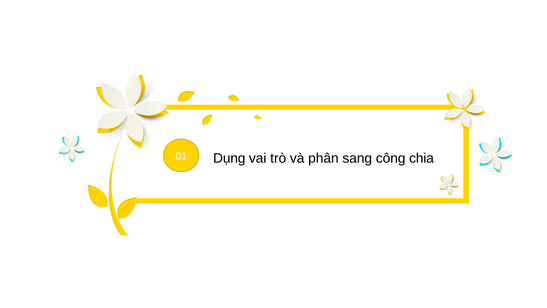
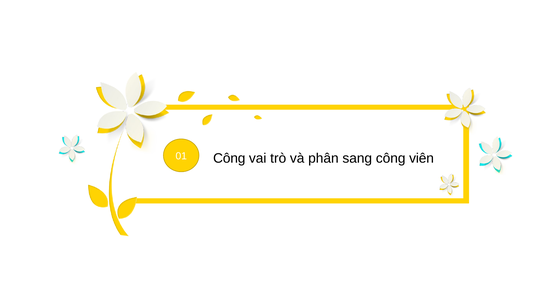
01 Dụng: Dụng -> Công (229, 158)
chia: chia -> viên (422, 158)
